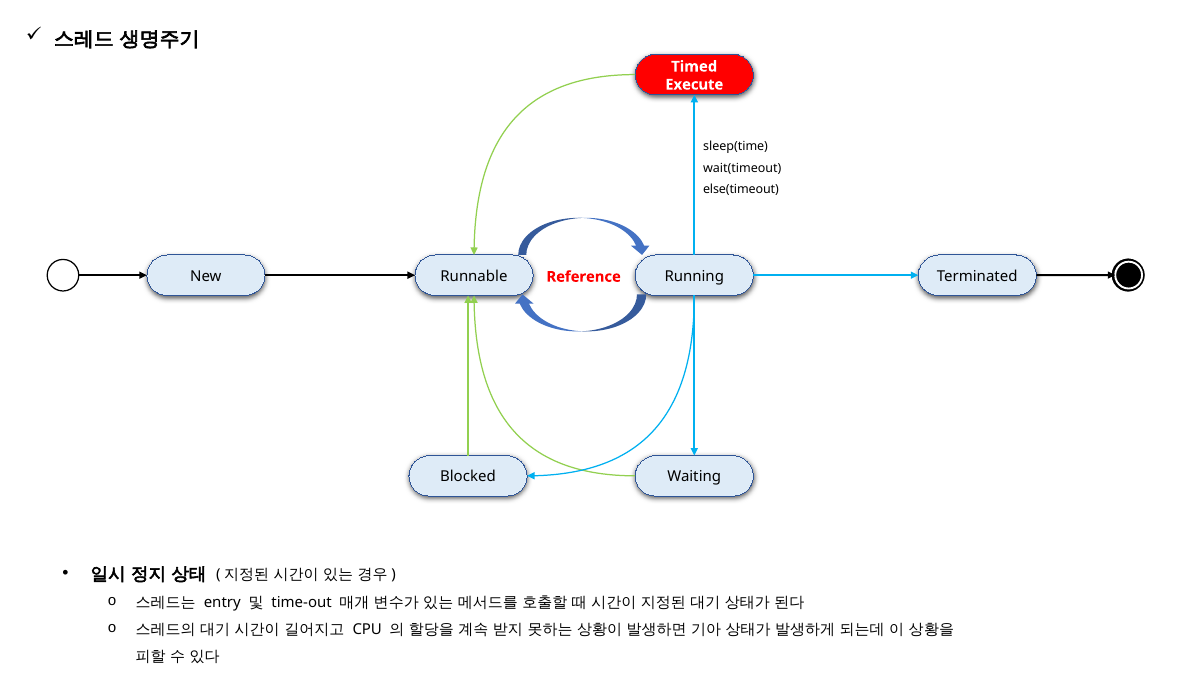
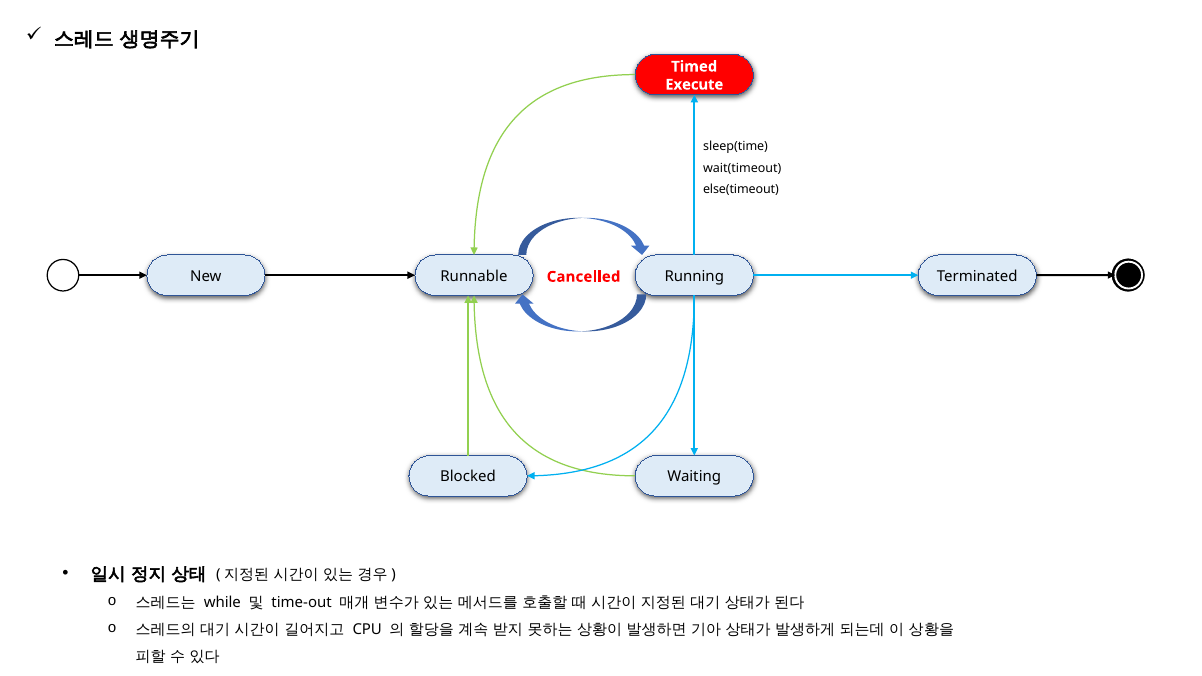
Reference: Reference -> Cancelled (584, 277)
entry: entry -> while (222, 602)
